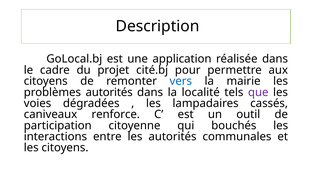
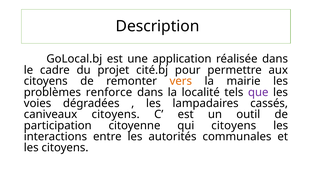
vers colour: blue -> orange (181, 81)
problèmes autorités: autorités -> renforce (109, 92)
caniveaux renforce: renforce -> citoyens (116, 114)
qui bouchés: bouchés -> citoyens (234, 125)
